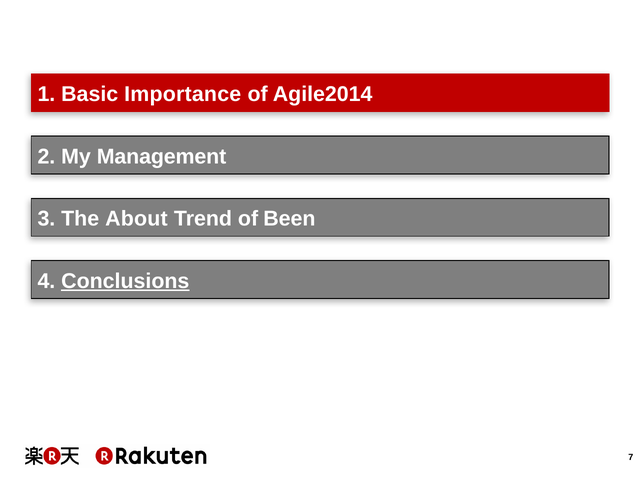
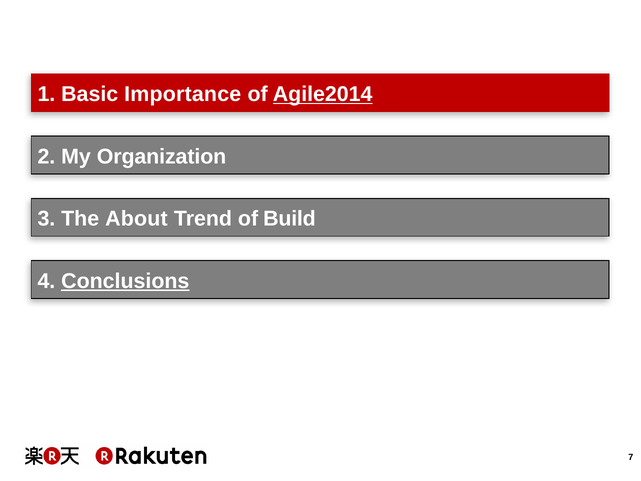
Agile2014 underline: none -> present (323, 94)
Management: Management -> Organization (162, 156)
Been: Been -> Build (289, 219)
